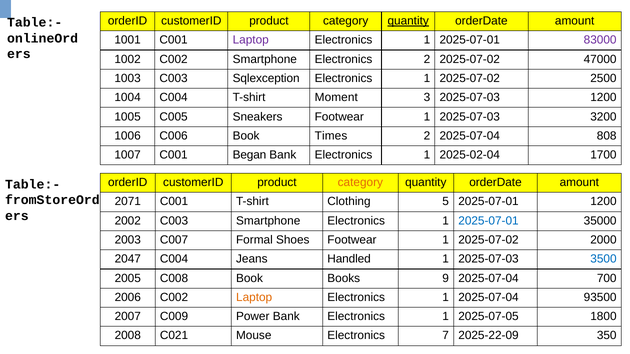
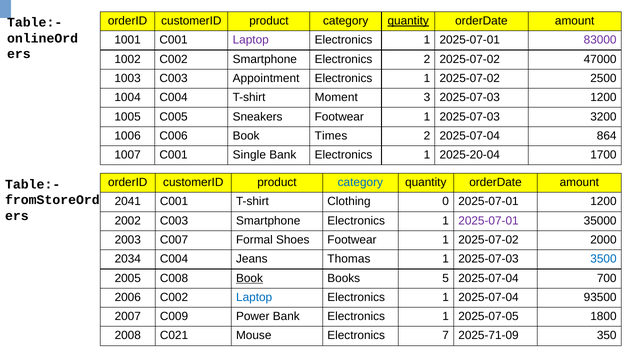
Sqlexception: Sqlexception -> Appointment (266, 78)
808: 808 -> 864 (607, 136)
Began: Began -> Single (249, 155)
2025-02-04: 2025-02-04 -> 2025-20-04 (470, 155)
category colour: orange -> blue (360, 183)
2071: 2071 -> 2041 (128, 202)
5: 5 -> 0 (446, 202)
2025-07-01 colour: blue -> purple (488, 221)
2047: 2047 -> 2034 (128, 259)
Handled: Handled -> Thomas (349, 259)
Book underline: none -> present (250, 278)
9: 9 -> 5 (446, 278)
Laptop colour: orange -> blue (254, 298)
2025-22-09: 2025-22-09 -> 2025-71-09 (488, 336)
